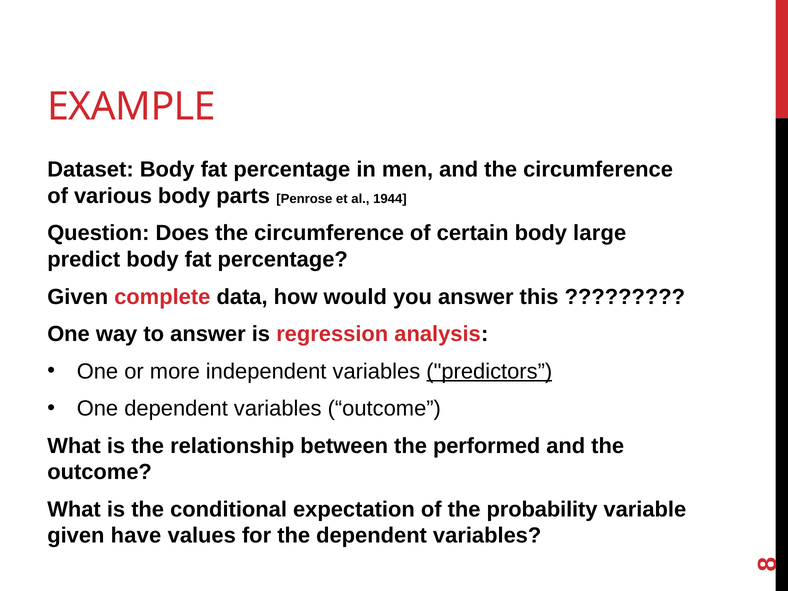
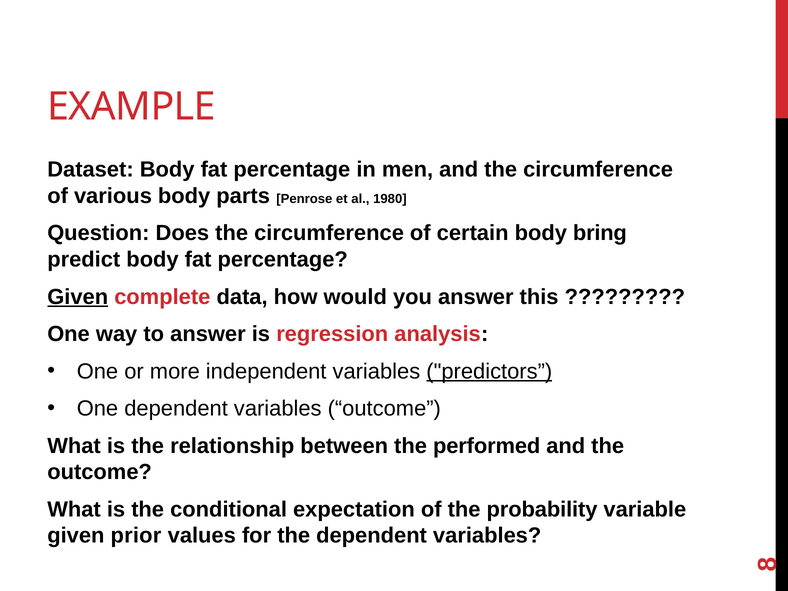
1944: 1944 -> 1980 (390, 199)
large: large -> bring (600, 233)
Given underline: none -> present (78, 297)
have: have -> prior (136, 536)
